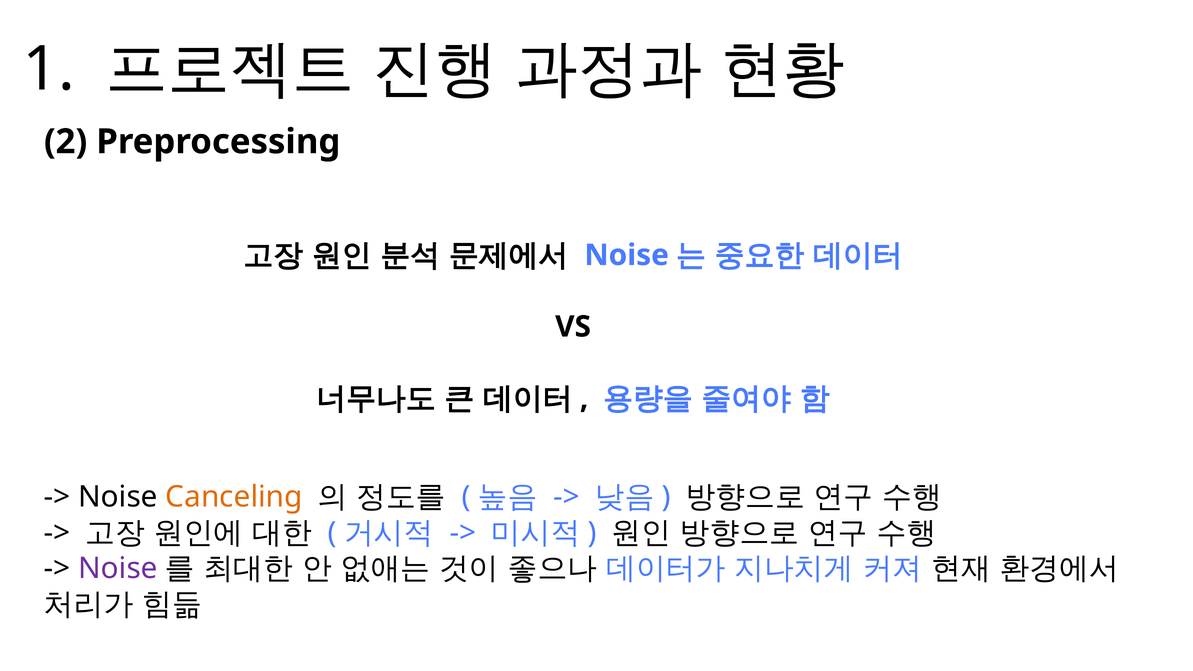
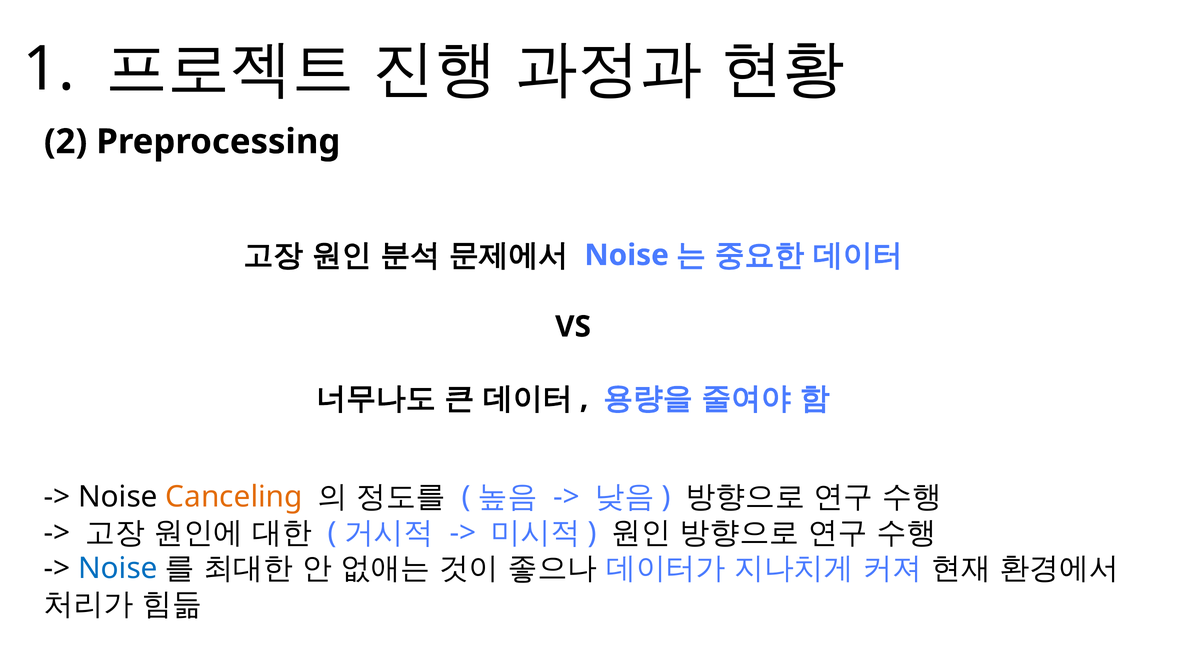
Noise colour: purple -> blue (118, 569)
